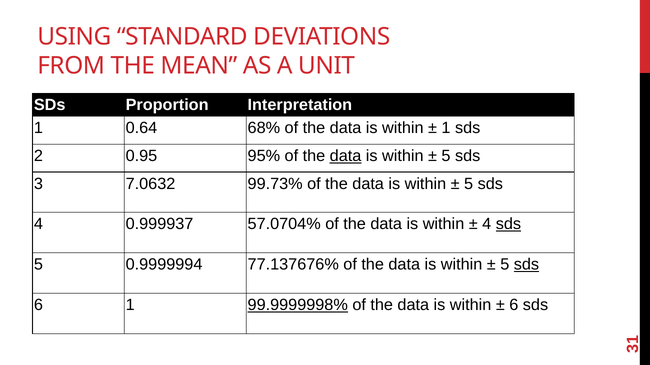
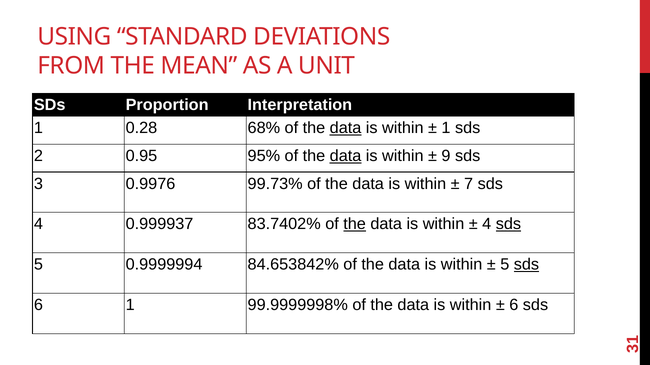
0.64: 0.64 -> 0.28 (141, 128)
data underline: none -> present (346, 128)
5: 5 -> 9 (446, 156)
7.0632: 7.0632 -> 0.9976 (150, 184)
5: 5 -> 7 (469, 184)
57.0704%: 57.0704% -> 83.7402% (284, 225)
the underline: none -> present (355, 225)
77.137676%: 77.137676% -> 84.653842% (293, 265)
99.9999998% underline: present -> none (298, 305)
